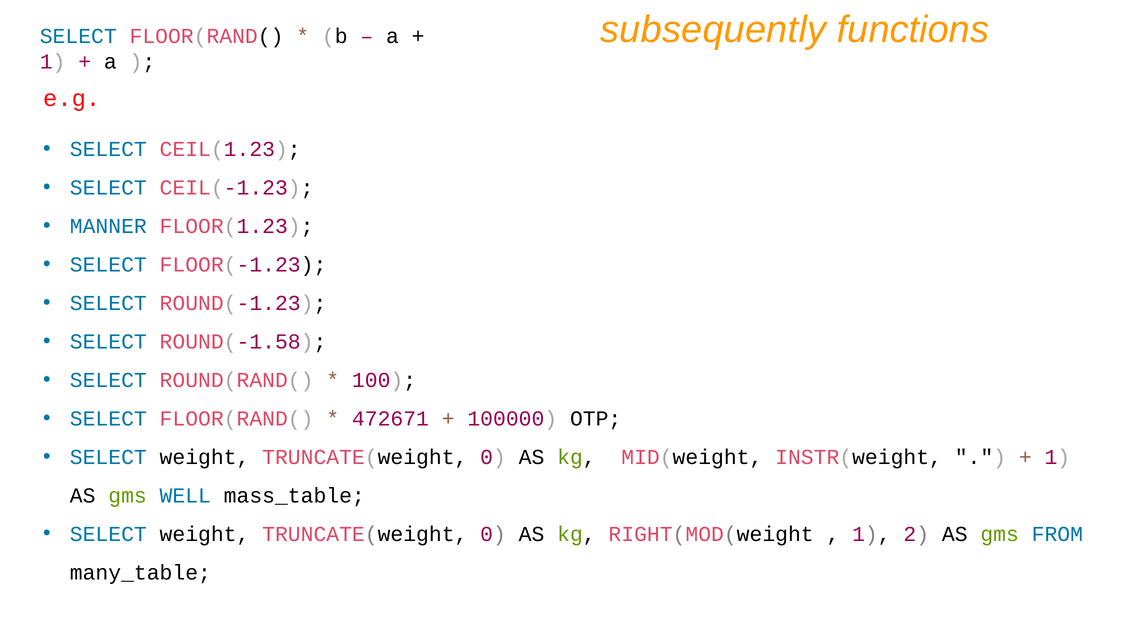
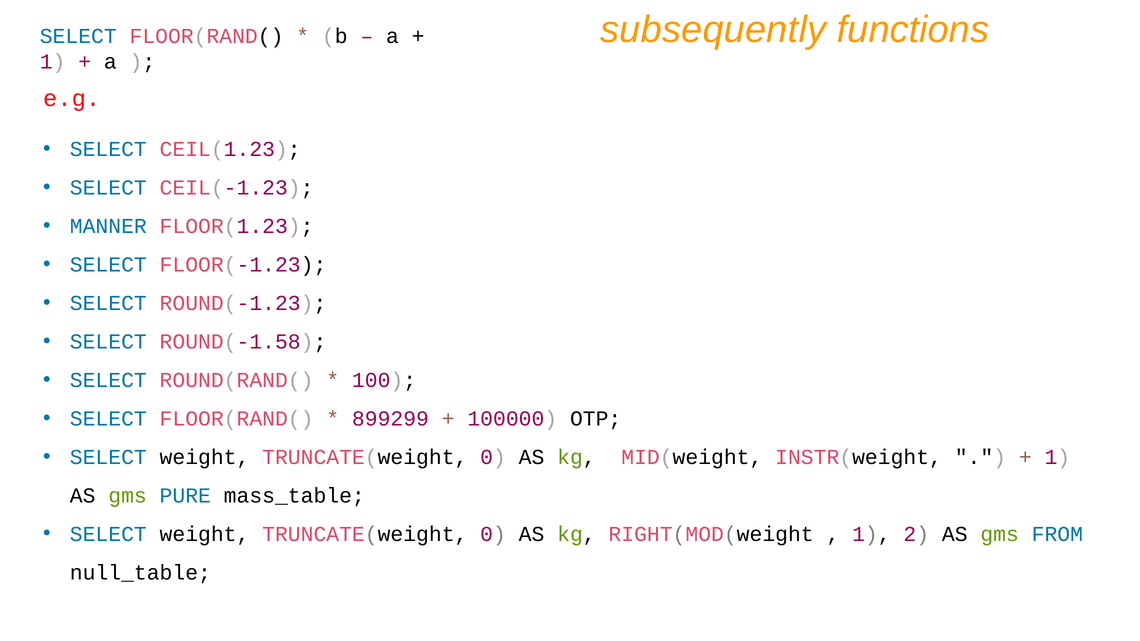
472671: 472671 -> 899299 (390, 419)
WELL: WELL -> PURE (185, 496)
many_table: many_table -> null_table (140, 573)
